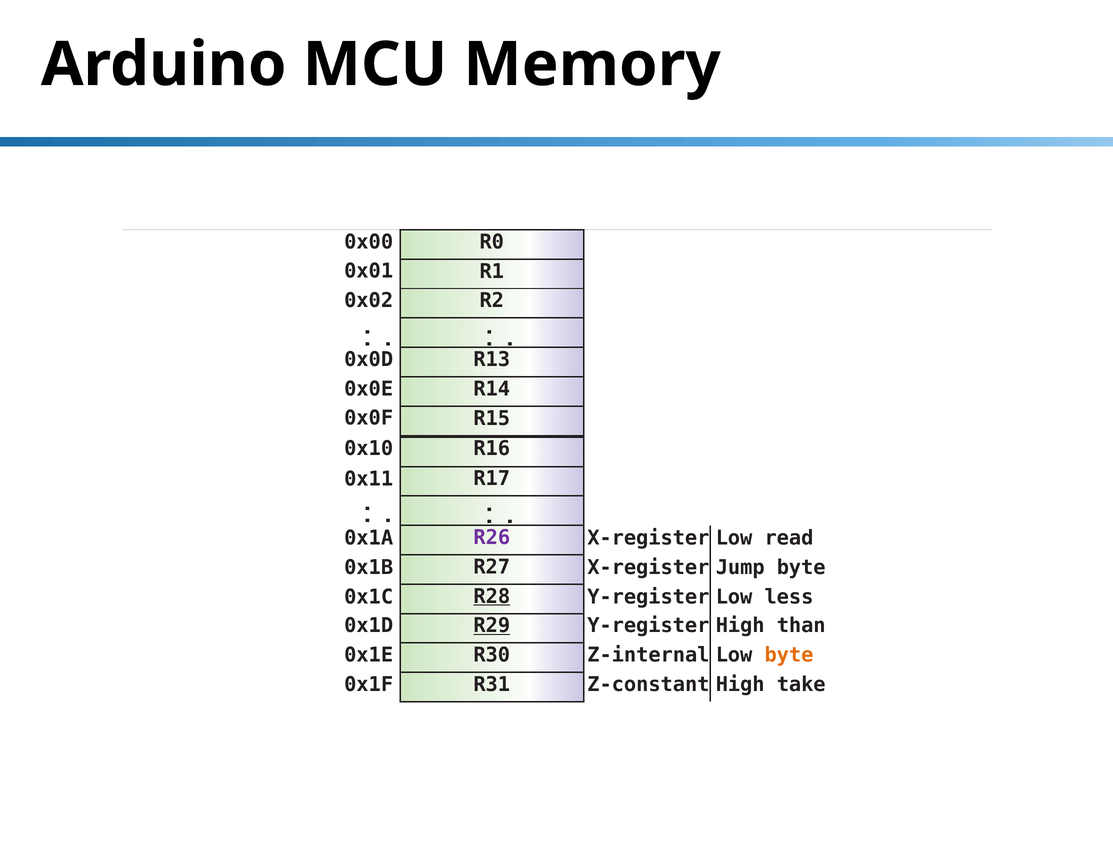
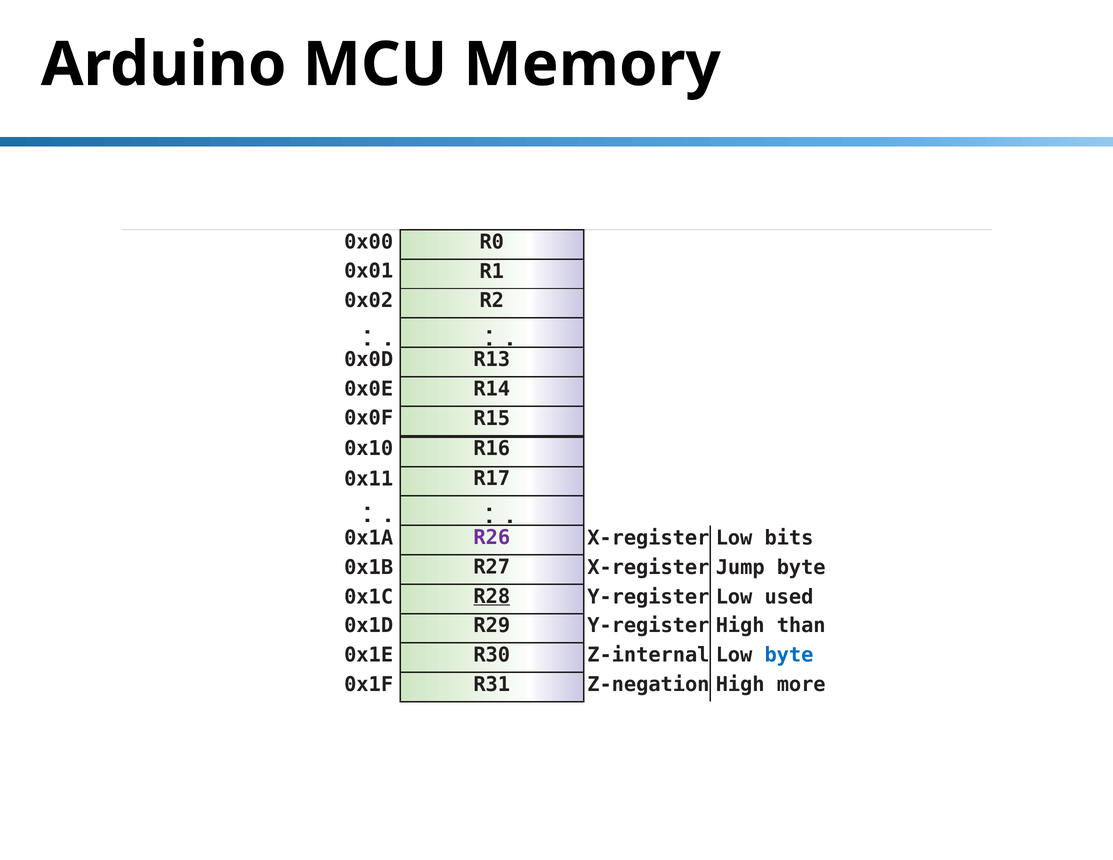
read: read -> bits (789, 538)
less: less -> used (789, 597)
R29 underline: present -> none (492, 626)
byte colour: orange -> blue (789, 655)
Z-constant: Z-constant -> Z-negation (648, 685)
take: take -> more (801, 685)
